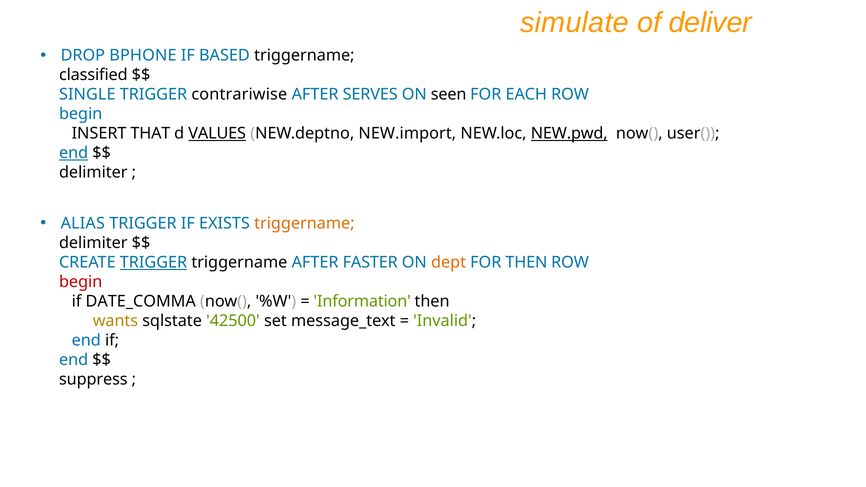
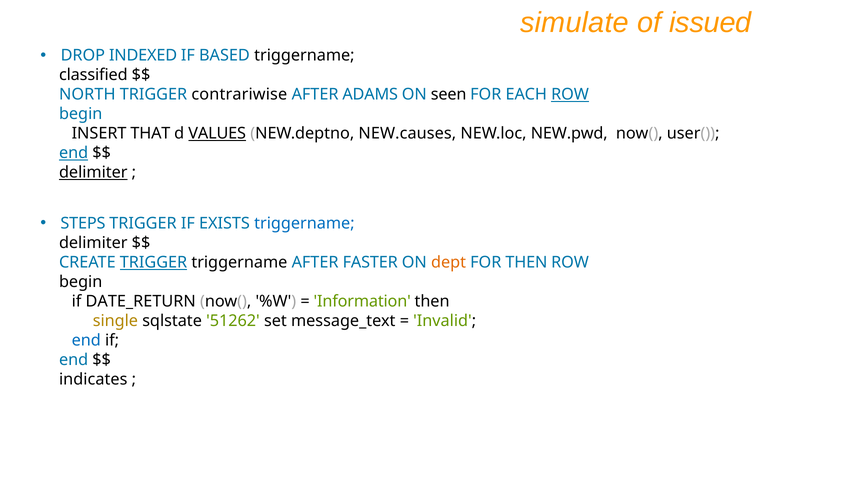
deliver: deliver -> issued (710, 23)
BPHONE: BPHONE -> INDEXED (143, 56)
SINGLE: SINGLE -> NORTH (87, 95)
SERVES: SERVES -> ADAMS (370, 95)
ROW underline: none -> present (570, 95)
NEW.import: NEW.import -> NEW.causes (407, 134)
NEW.pwd underline: present -> none (569, 134)
delimiter underline: none -> present (93, 173)
ALIAS: ALIAS -> STEPS (83, 223)
triggername colour: orange -> blue (304, 223)
begin colour: red -> black (81, 282)
DATE_COMMA: DATE_COMMA -> DATE_RETURN (141, 301)
wants: wants -> single (115, 321)
42500: 42500 -> 51262 (233, 321)
suppress: suppress -> indicates (93, 379)
